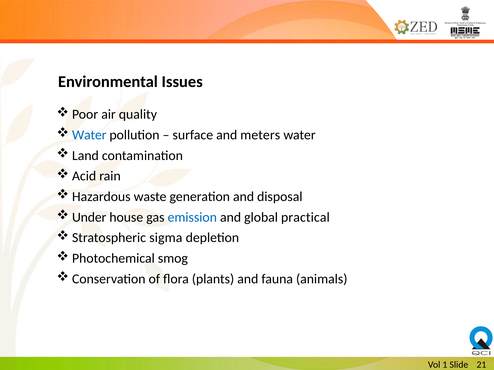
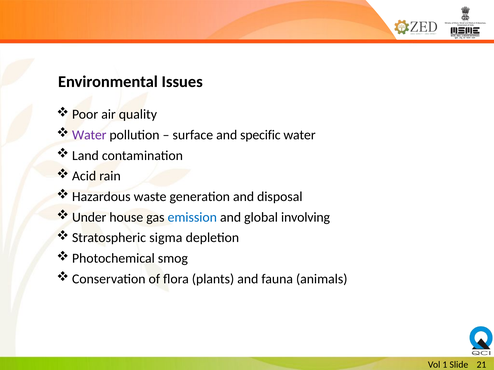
Water colour: blue -> purple (89, 135)
meters: meters -> specific (260, 135)
practical: practical -> involving (306, 218)
